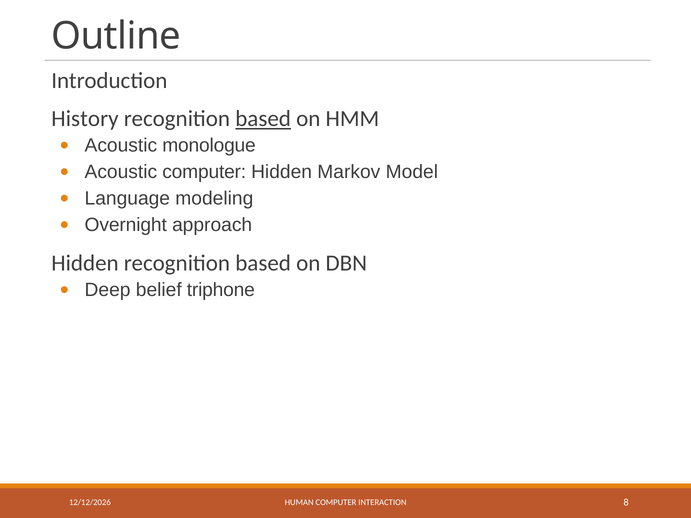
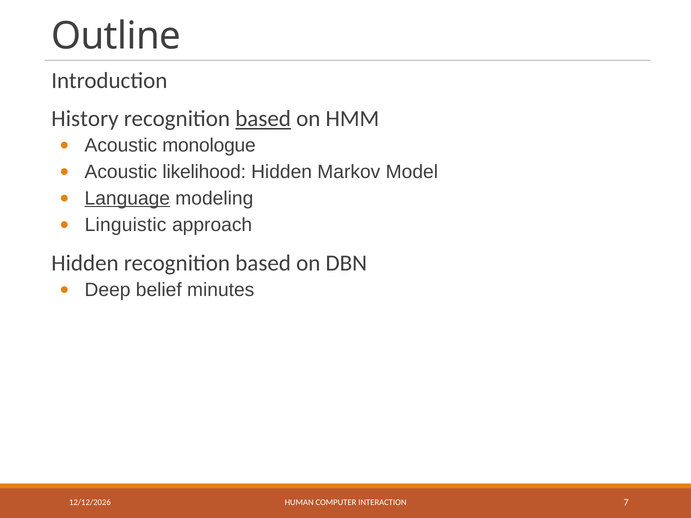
Acoustic computer: computer -> likelihood (204, 172)
Language underline: none -> present (127, 199)
Overnight: Overnight -> Linguistic (126, 225)
triphone: triphone -> minutes (221, 290)
8: 8 -> 7 (626, 503)
